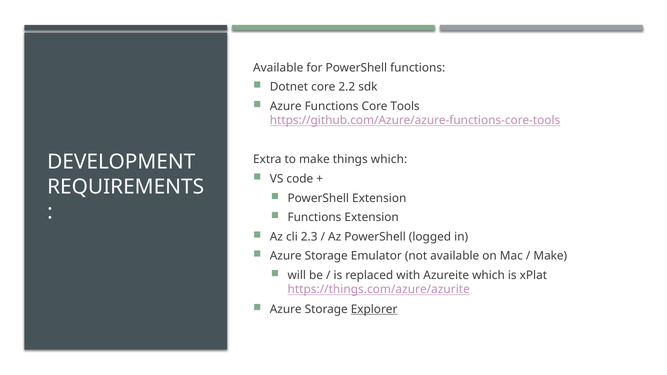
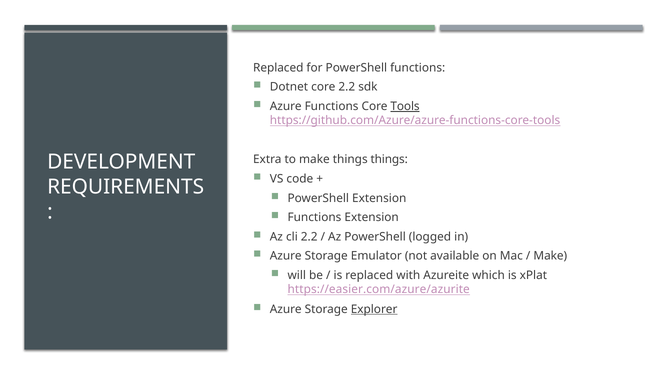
Available: Available -> Replaced (278, 68)
Tools underline: none -> present (405, 106)
things which: which -> things (389, 160)
cli 2.3: 2.3 -> 2.2 (309, 237)
https://things.com/azure/azurite: https://things.com/azure/azurite -> https://easier.com/azure/azurite (379, 290)
